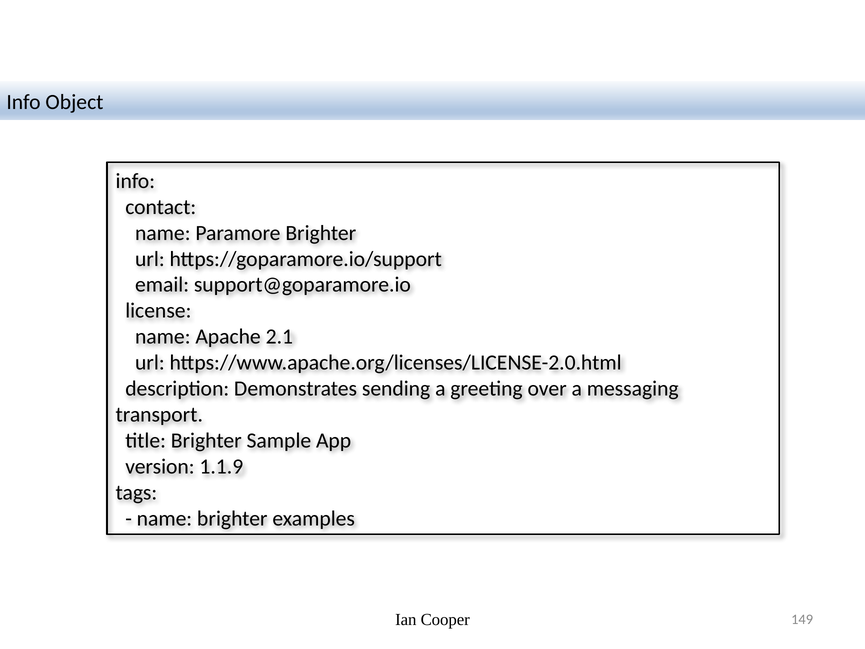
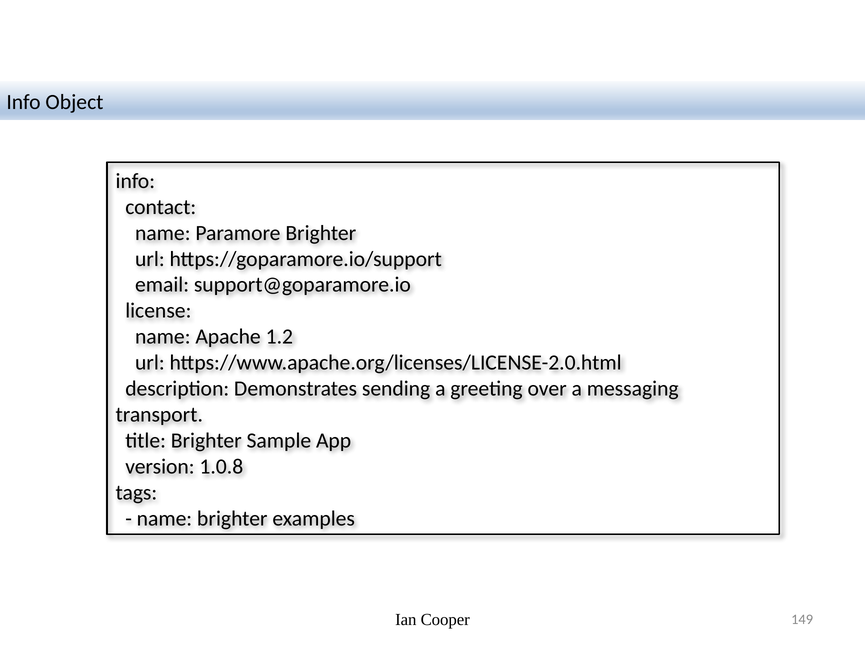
2.1: 2.1 -> 1.2 (279, 337)
1.1.9: 1.1.9 -> 1.0.8 (221, 466)
